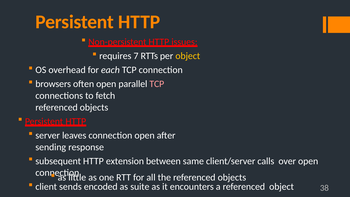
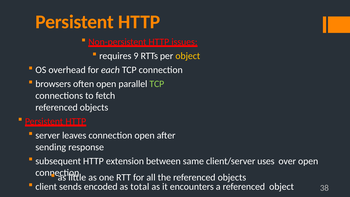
7: 7 -> 9 (136, 56)
TCP colour: pink -> light green (157, 84)
calls: calls -> uses (266, 161)
suite: suite -> total (140, 187)
